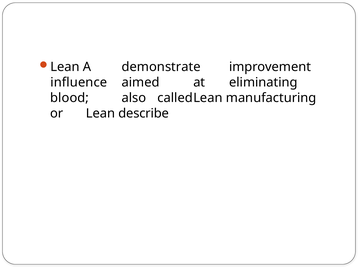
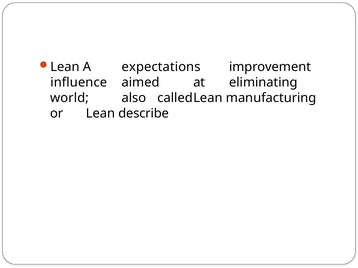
demonstrate: demonstrate -> expectations (161, 67)
blood: blood -> world (70, 98)
